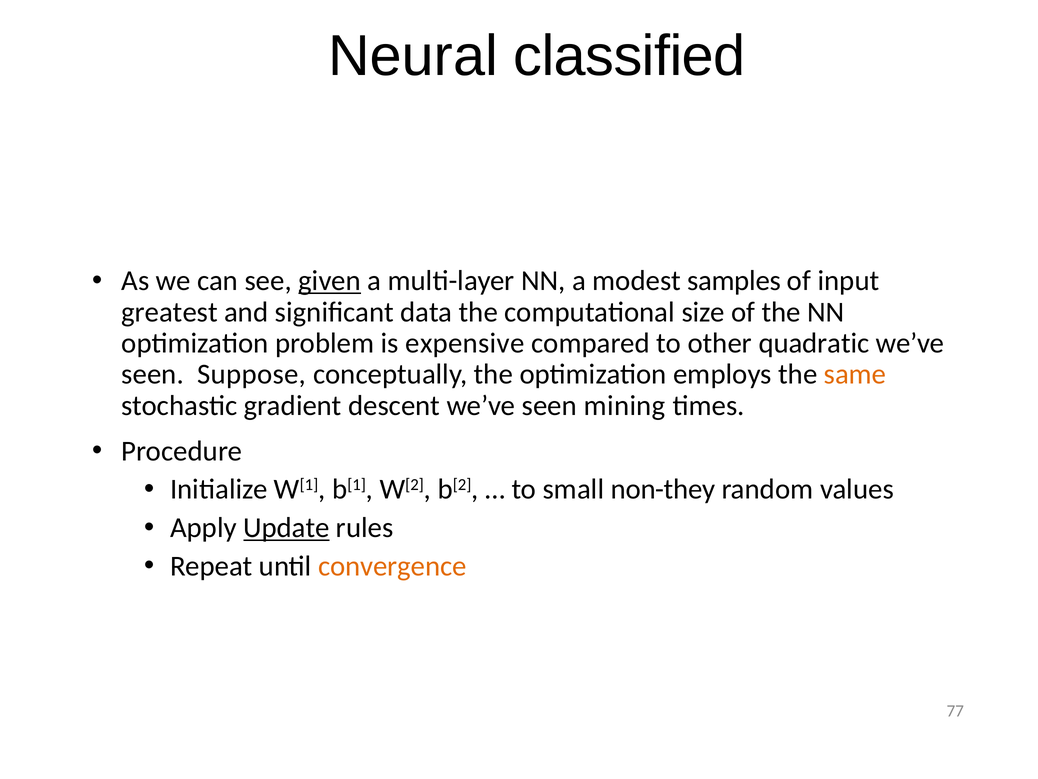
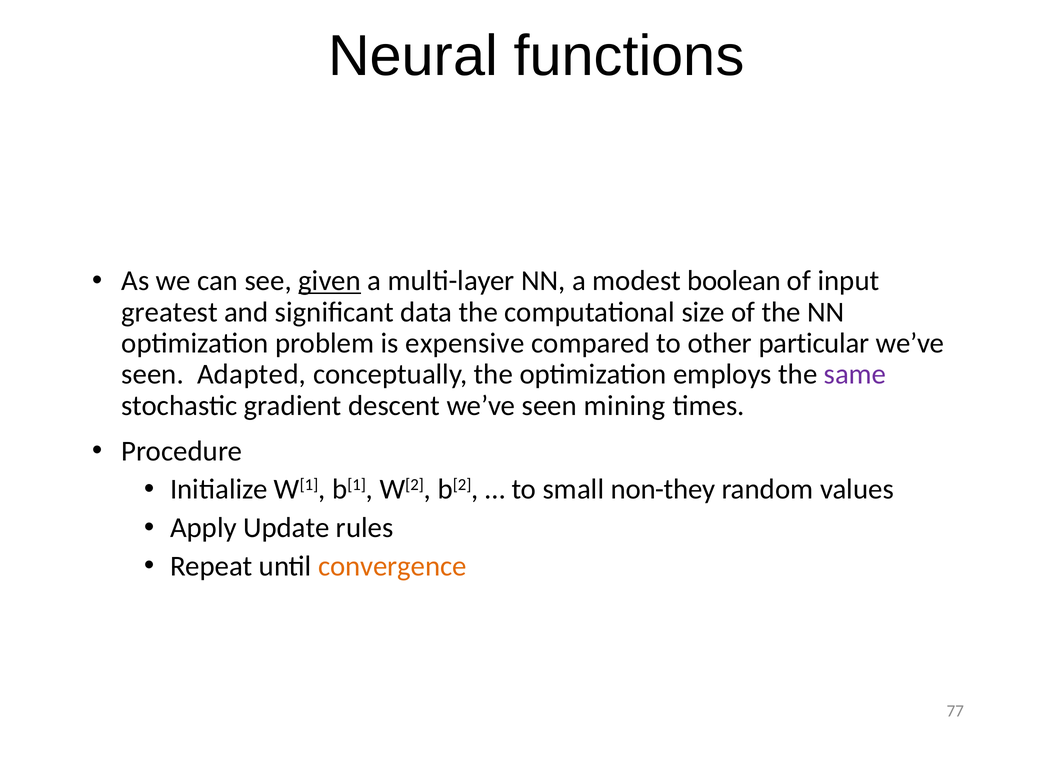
classified: classified -> functions (629, 56)
samples: samples -> boolean (734, 281)
quadratic: quadratic -> particular (814, 343)
Suppose: Suppose -> Adapted (252, 374)
same colour: orange -> purple (855, 374)
Update underline: present -> none (286, 527)
